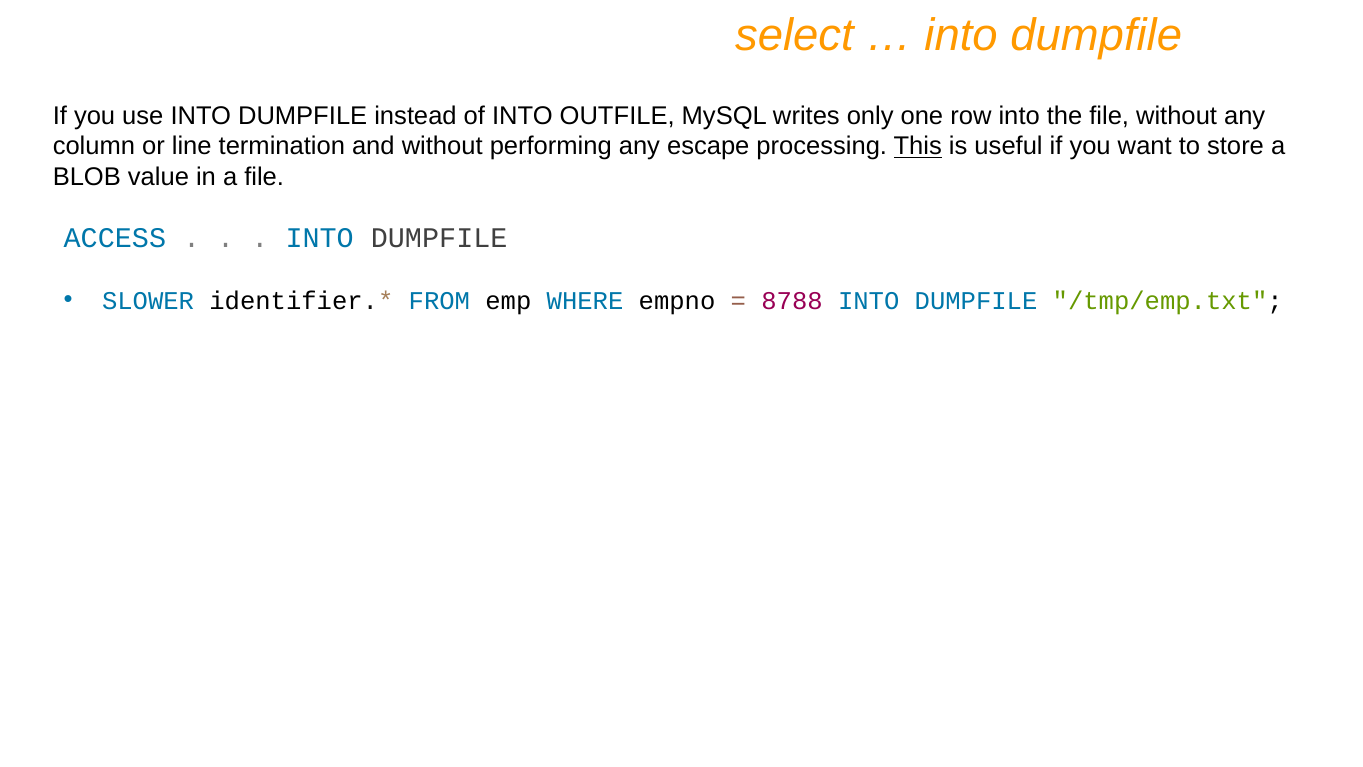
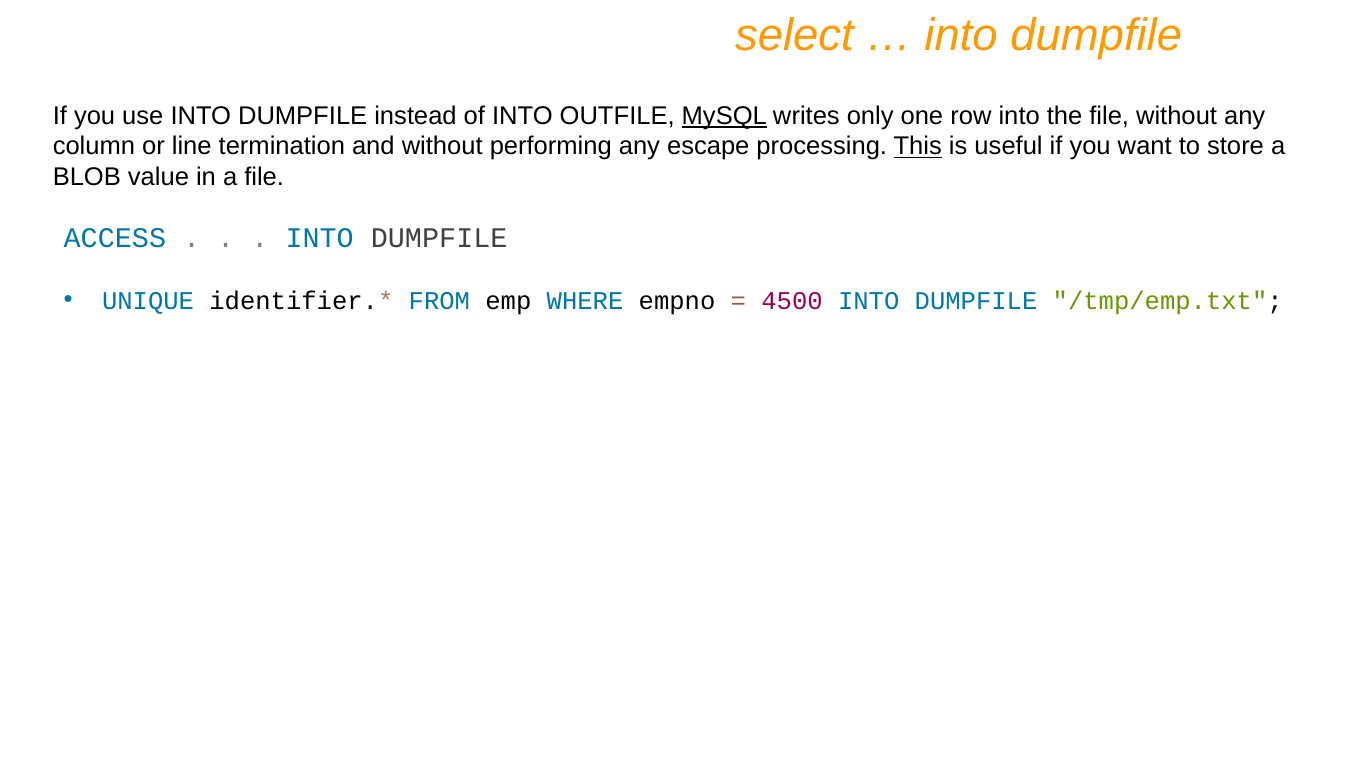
MySQL underline: none -> present (724, 116)
SLOWER: SLOWER -> UNIQUE (148, 301)
8788: 8788 -> 4500 (792, 301)
